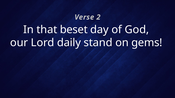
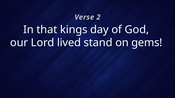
beset: beset -> kings (74, 30)
daily: daily -> lived (69, 43)
